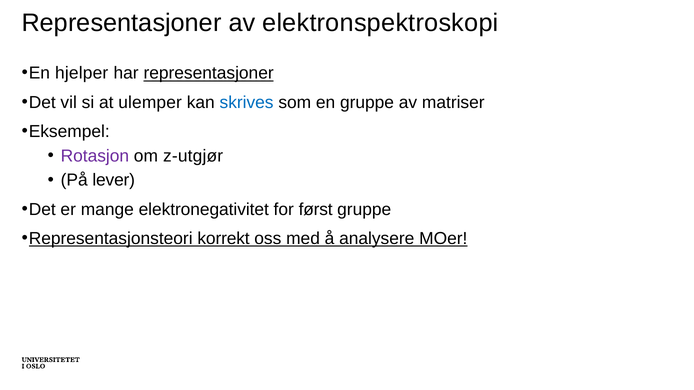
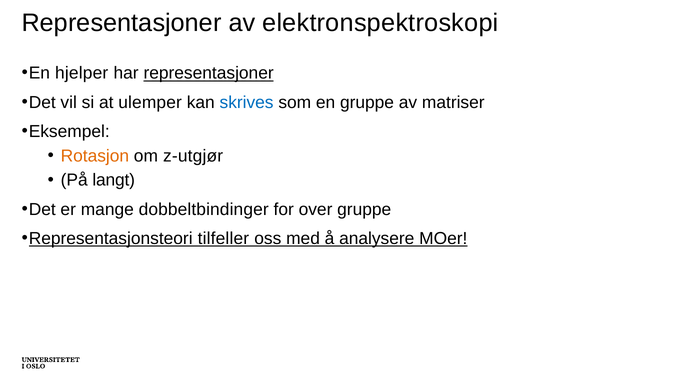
Rotasjon colour: purple -> orange (95, 156)
lever: lever -> langt (114, 180)
elektronegativitet: elektronegativitet -> dobbeltbindinger (204, 210)
først: først -> over (316, 210)
korrekt: korrekt -> tilfeller (223, 239)
